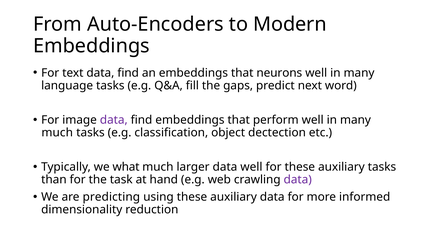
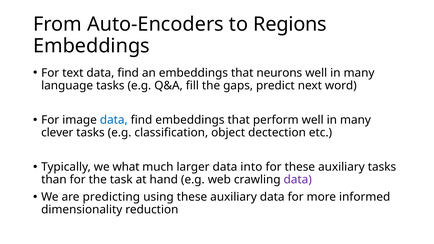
Modern: Modern -> Regions (290, 24)
data colour: purple -> blue (114, 120)
much: much -> clever (57, 133)
data well: well -> into (251, 167)
